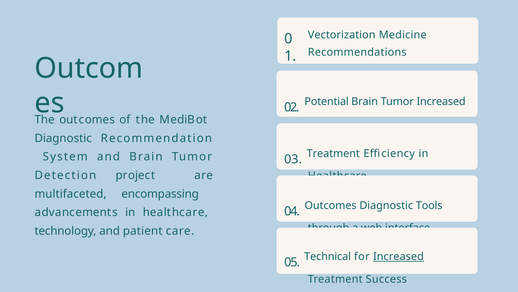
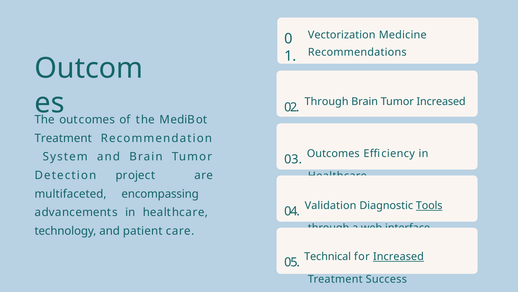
02 Potential: Potential -> Through (327, 101)
Diagnostic: Diagnostic -> Treatment (63, 138)
03 Treatment: Treatment -> Outcomes (333, 153)
04 Outcomes: Outcomes -> Validation (331, 205)
Tools underline: none -> present (429, 205)
